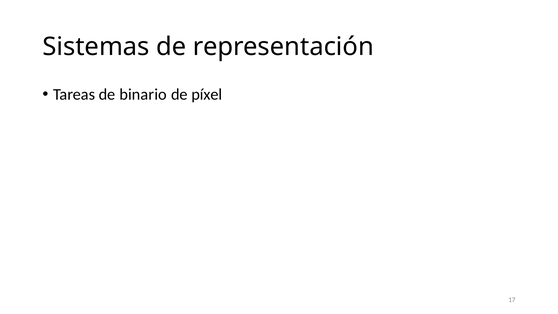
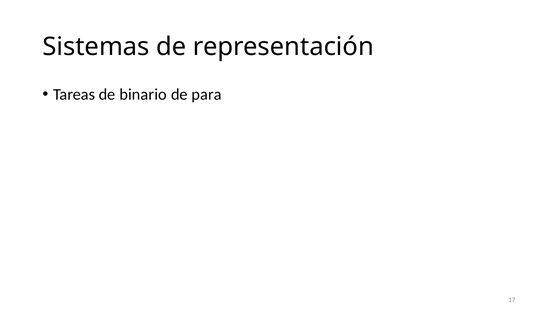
píxel: píxel -> para (207, 94)
